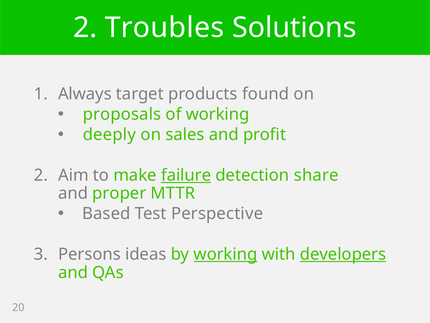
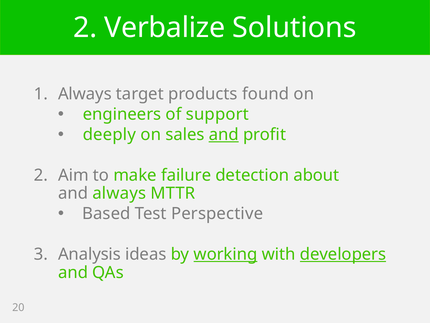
Troubles: Troubles -> Verbalize (165, 28)
proposals: proposals -> engineers (122, 114)
of working: working -> support (217, 114)
and underline: none -> present (224, 134)
failure underline: present -> none (186, 175)
share: share -> about (316, 175)
and proper: proper -> always (119, 193)
Persons: Persons -> Analysis (89, 254)
